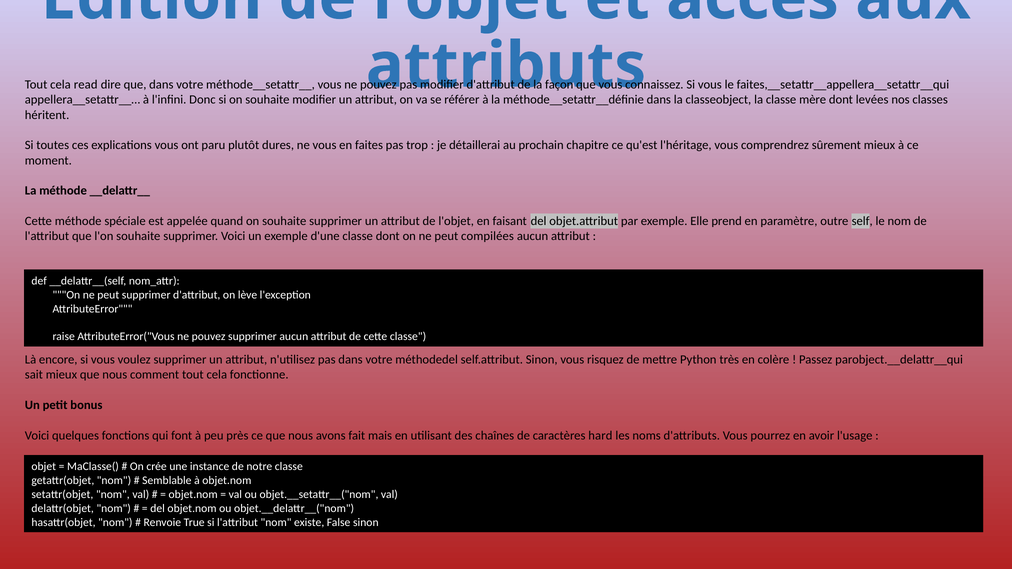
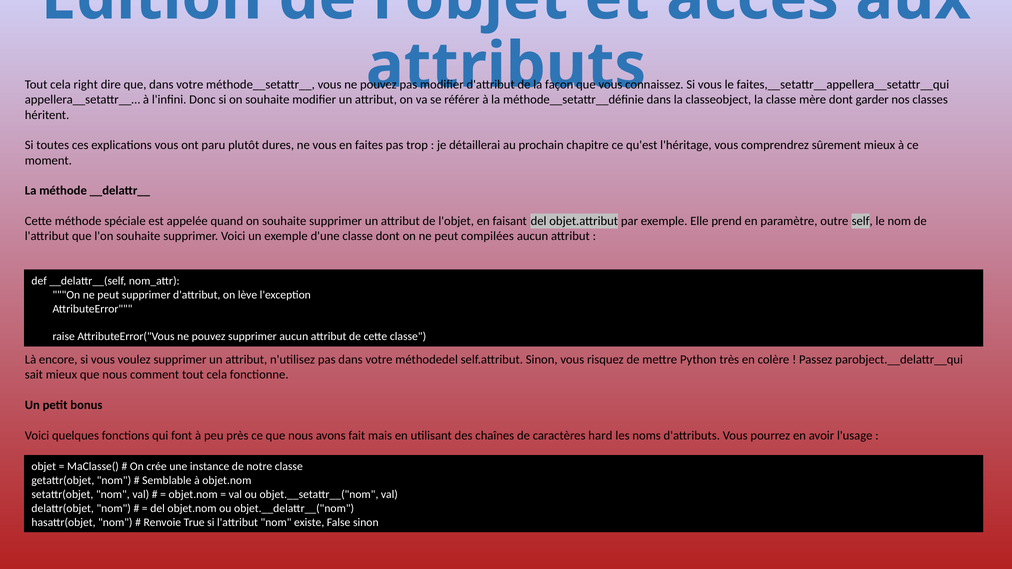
read: read -> right (86, 85)
levées: levées -> garder (872, 100)
